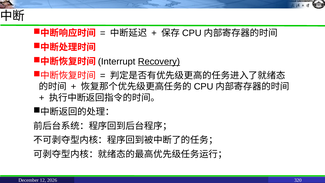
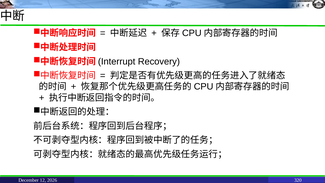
Recovery underline: present -> none (159, 61)
